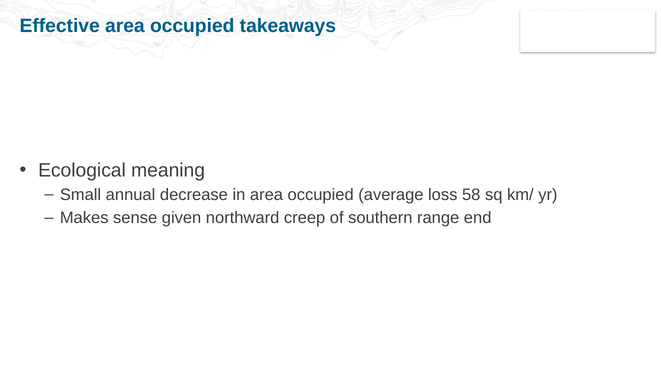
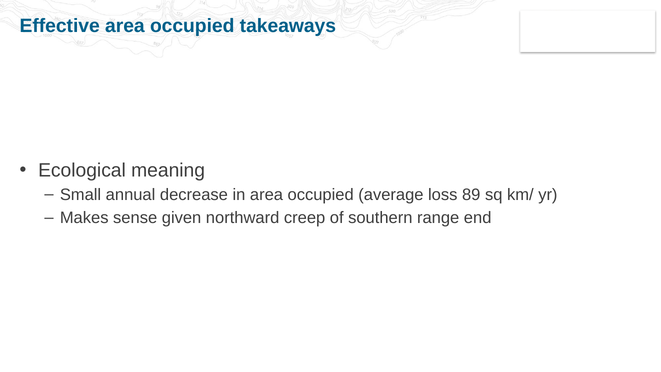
58: 58 -> 89 (471, 195)
